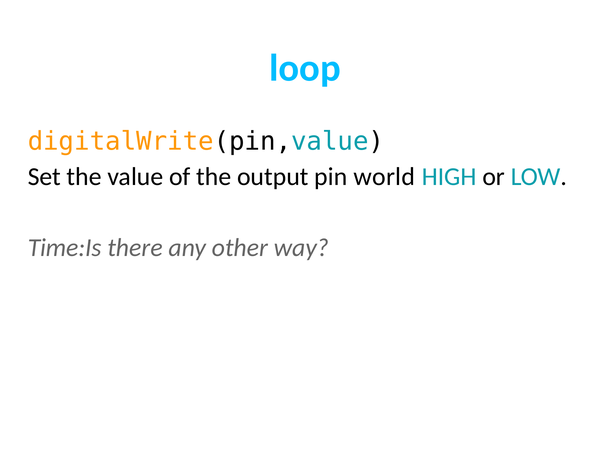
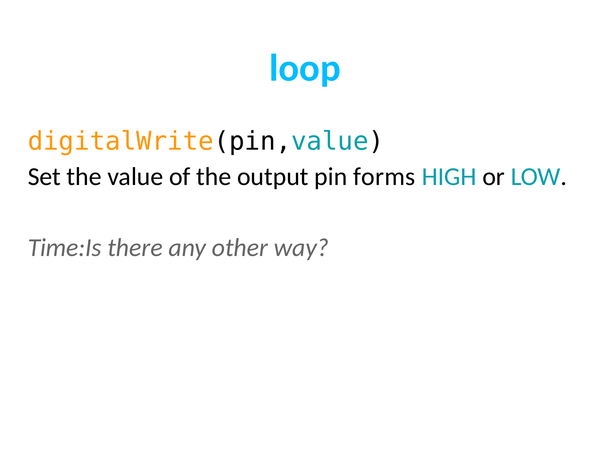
world: world -> forms (384, 177)
